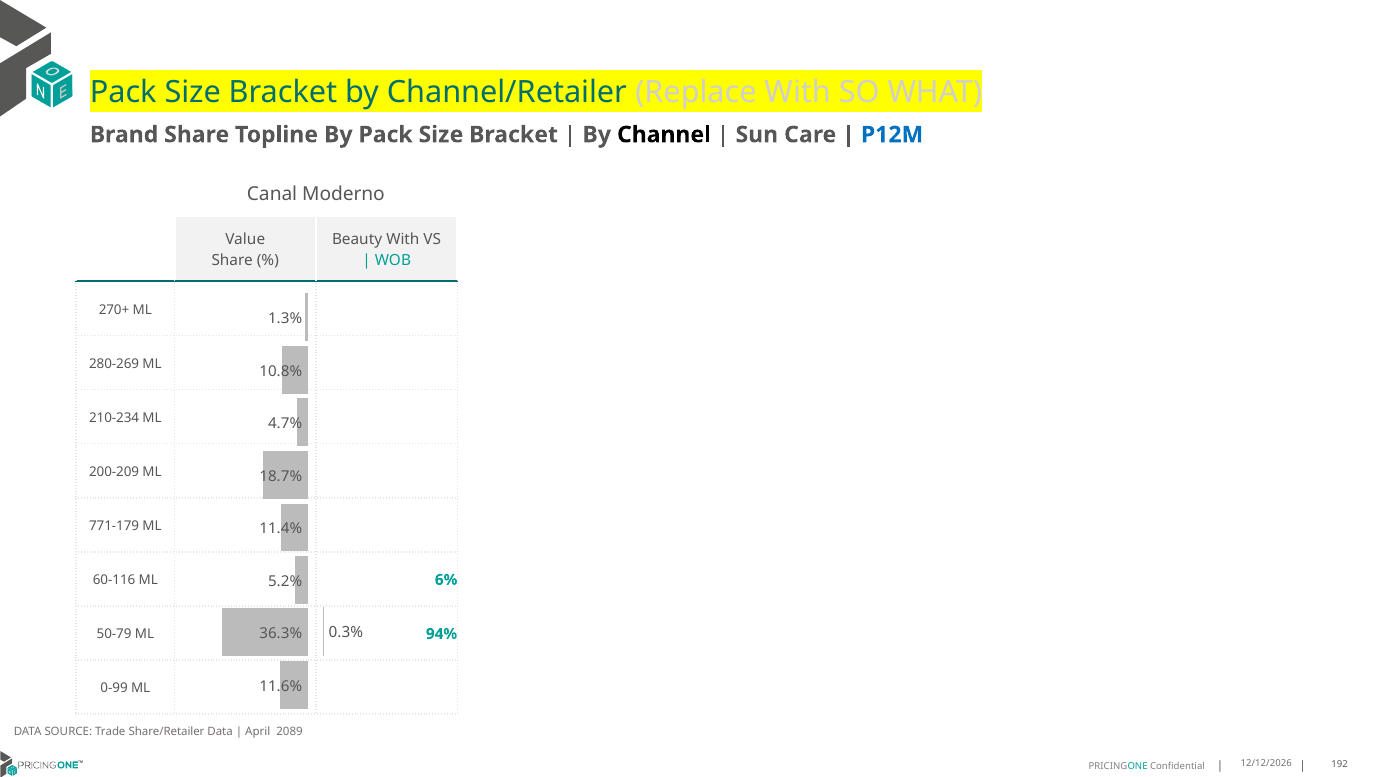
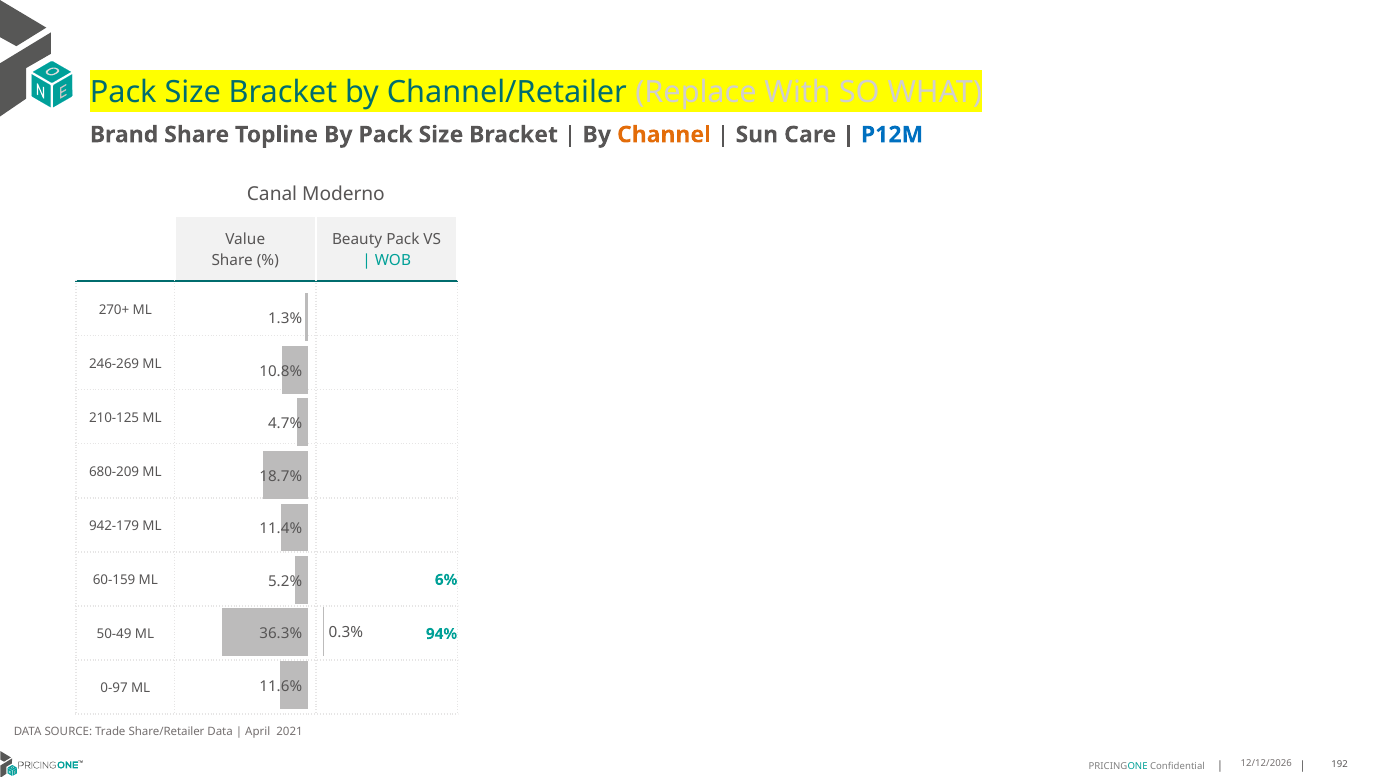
Channel colour: black -> orange (664, 135)
Beauty With: With -> Pack (403, 239)
280-269: 280-269 -> 246-269 (114, 364)
210-234: 210-234 -> 210-125 (114, 418)
200-209: 200-209 -> 680-209 (114, 472)
771-179: 771-179 -> 942-179 (114, 526)
60-116: 60-116 -> 60-159 (114, 580)
50-79: 50-79 -> 50-49 (114, 635)
0-99: 0-99 -> 0-97 (114, 689)
2089: 2089 -> 2021 (290, 732)
